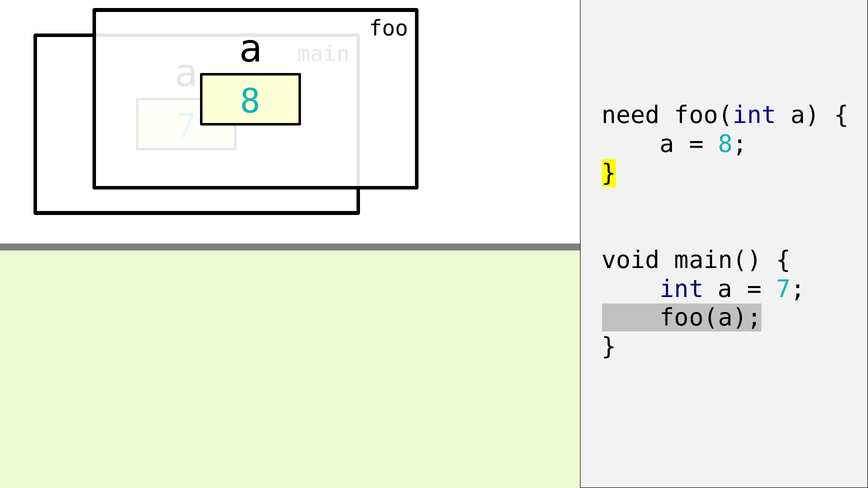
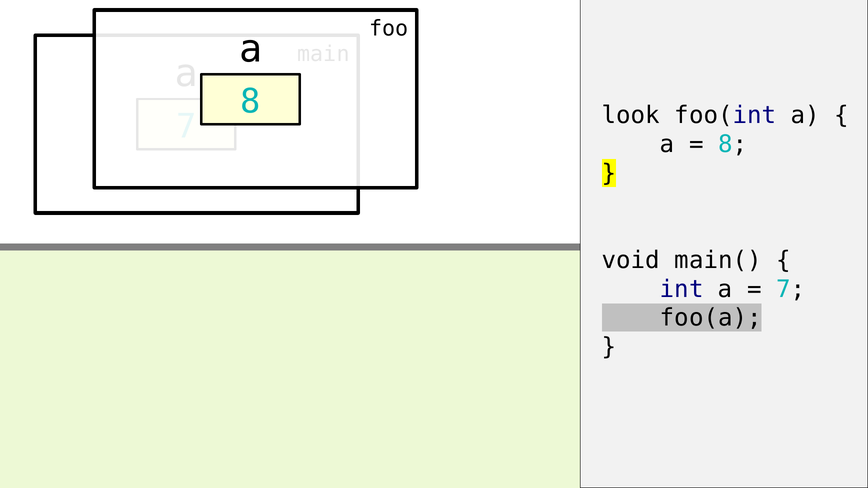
need: need -> look (631, 116)
